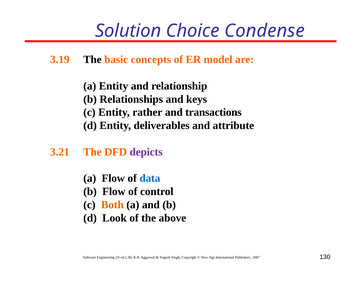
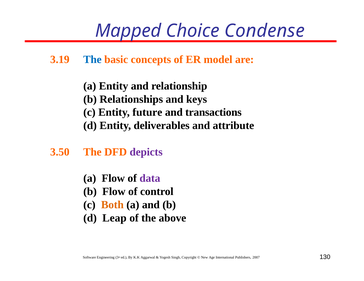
Solution: Solution -> Mapped (128, 31)
The colour: black -> blue (92, 60)
rather: rather -> future (147, 112)
3.21: 3.21 -> 3.50 (60, 152)
data colour: blue -> purple (150, 179)
Look: Look -> Leap (114, 218)
